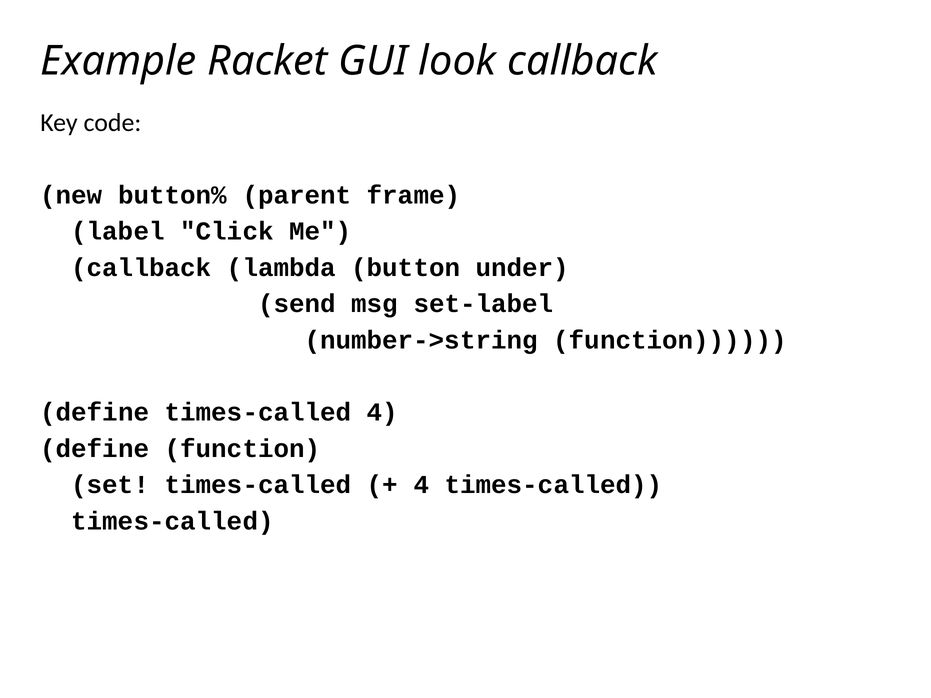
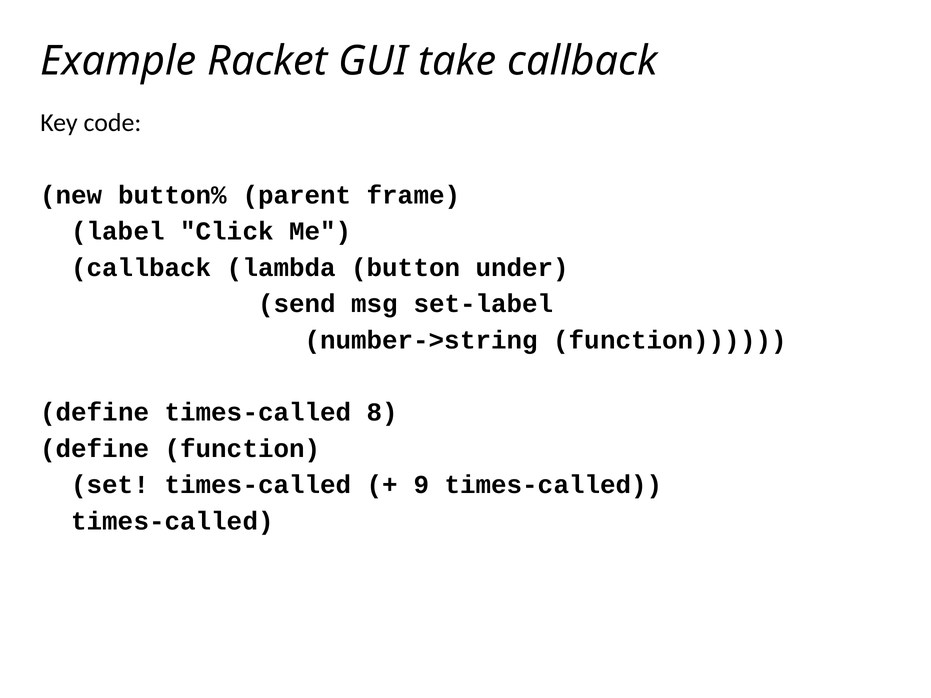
look: look -> take (458, 61)
times-called 4: 4 -> 8 (382, 413)
4: 4 -> 9 (421, 485)
